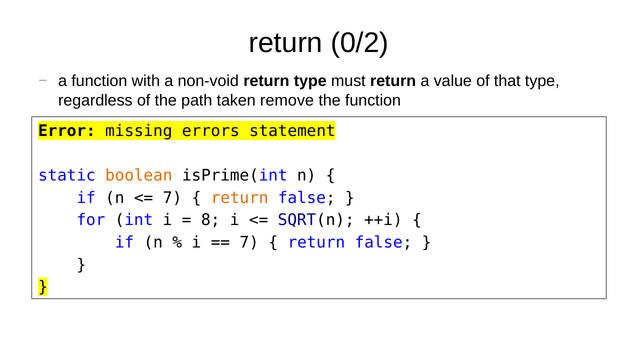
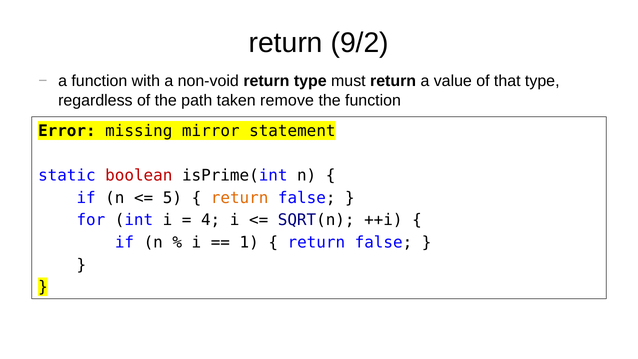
0/2: 0/2 -> 9/2 (360, 43)
errors: errors -> mirror (211, 131)
boolean colour: orange -> red (139, 175)
7: 7 -> 5 (172, 198)
8: 8 -> 4 (211, 220)
7: 7 -> 1 (249, 242)
